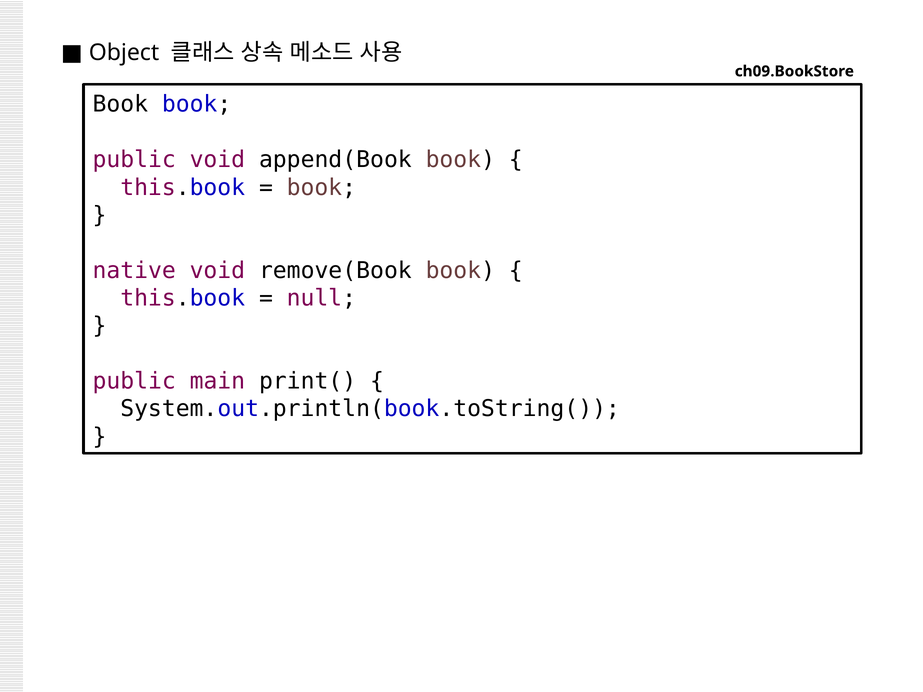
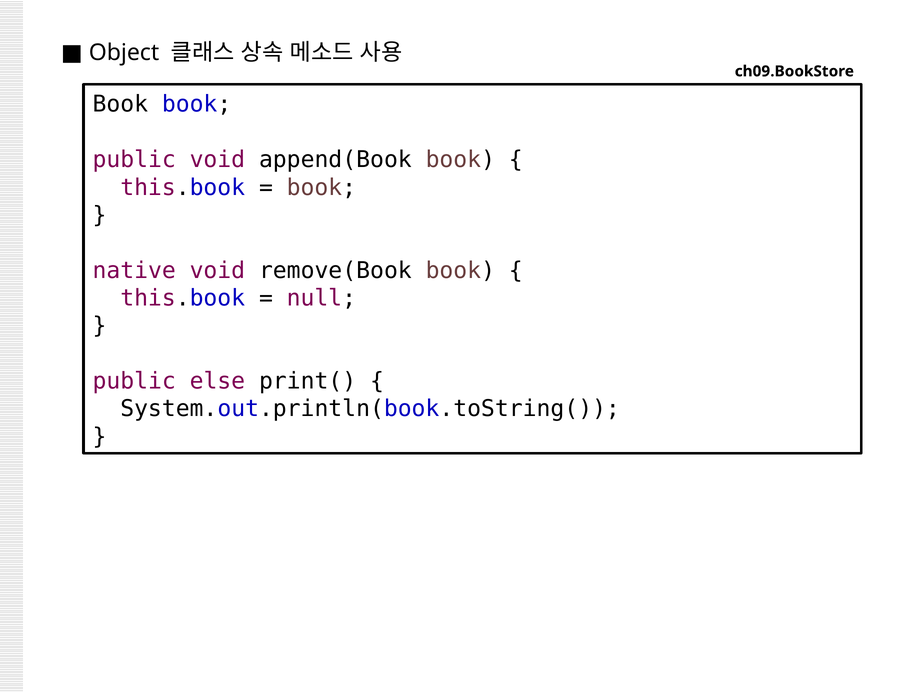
main: main -> else (217, 381)
